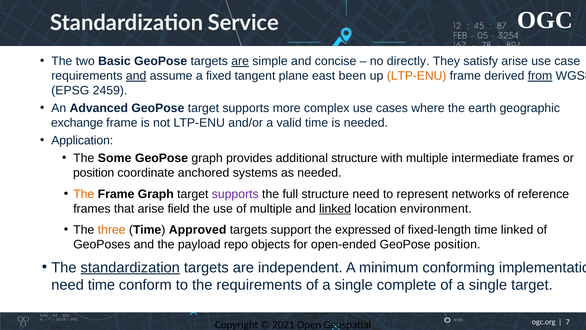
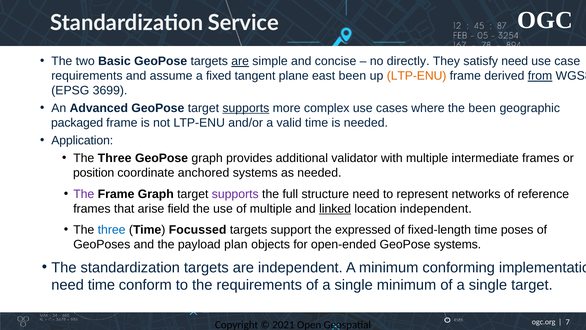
satisfy arise: arise -> need (515, 61)
and underline: present -> none (136, 76)
2459: 2459 -> 3699 (110, 90)
supports underline: none -> present (246, 108)
the earth: earth -> been (482, 108)
exchange: exchange -> packaged (77, 123)
Some: Some -> Three (115, 158)
additional structure: structure -> validator (354, 158)
The colour: orange -> purple (84, 194)
location environment: environment -> independent (436, 208)
three colour: orange -> blue (112, 230)
Approved: Approved -> Focussed (198, 230)
time linked: linked -> poses (517, 230)
repo: repo -> plan (236, 244)
GeoPose position: position -> systems (457, 244)
standardization underline: present -> none (130, 267)
single complete: complete -> minimum (407, 285)
